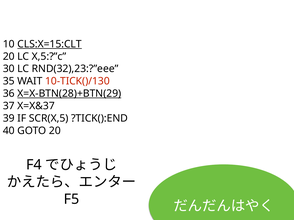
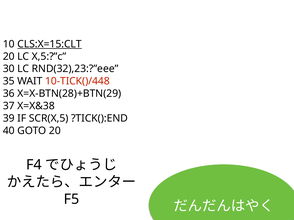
10-TICK()/130: 10-TICK()/130 -> 10-TICK()/448 (77, 81)
X=X-BTN(28)+BTN(29 underline: present -> none (69, 94)
X=X&37: X=X&37 -> X=X&38 (36, 106)
